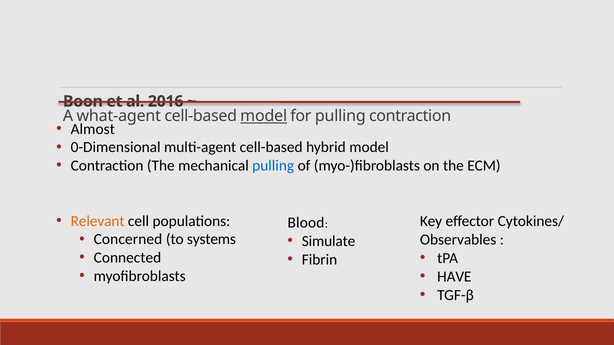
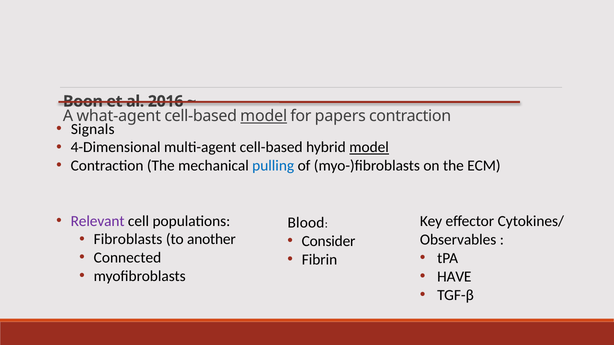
for pulling: pulling -> papers (340, 116)
Almost: Almost -> Signals (93, 129)
0-Dimensional: 0-Dimensional -> 4-Dimensional (116, 148)
model underline: none -> present (369, 148)
Relevant colour: orange -> purple (98, 221)
Concerned: Concerned -> Fibroblasts (128, 240)
systems: systems -> another (211, 240)
Simulate: Simulate -> Consider (329, 241)
